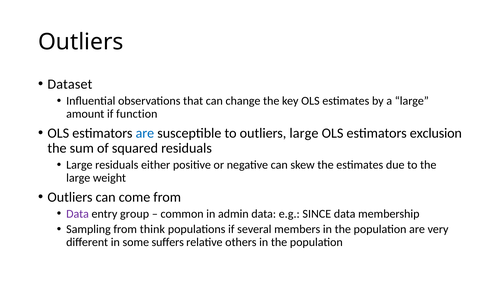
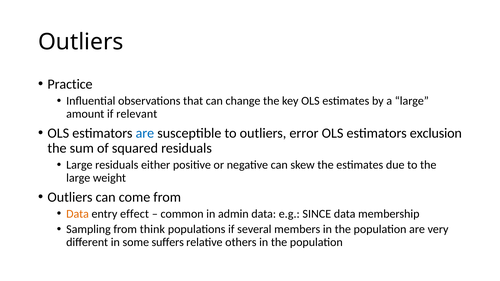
Dataset: Dataset -> Practice (70, 84)
function: function -> relevant (137, 114)
outliers large: large -> error (304, 133)
Data colour: purple -> orange (78, 214)
group: group -> effect (135, 214)
